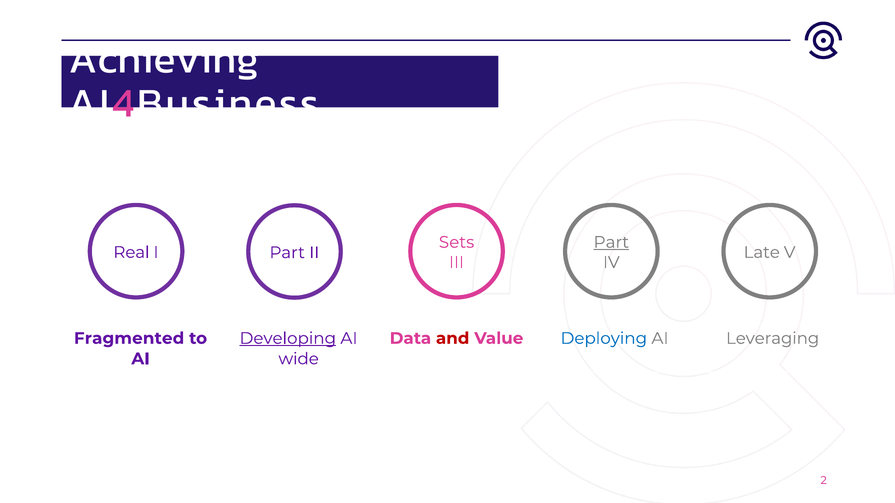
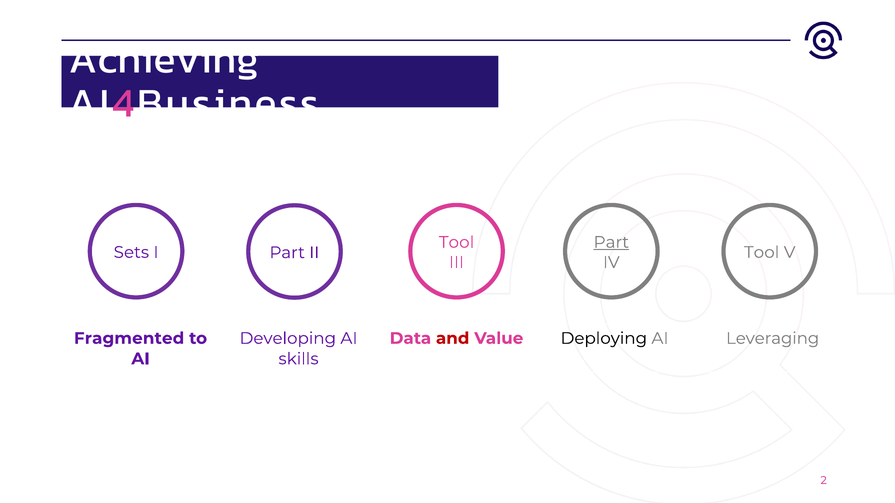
Sets: Sets -> Tool (457, 242)
Real: Real -> Sets (131, 253)
Late: Late -> Tool (762, 253)
Developing underline: present -> none (288, 339)
Deploying colour: blue -> black (604, 339)
wide: wide -> skills (299, 359)
